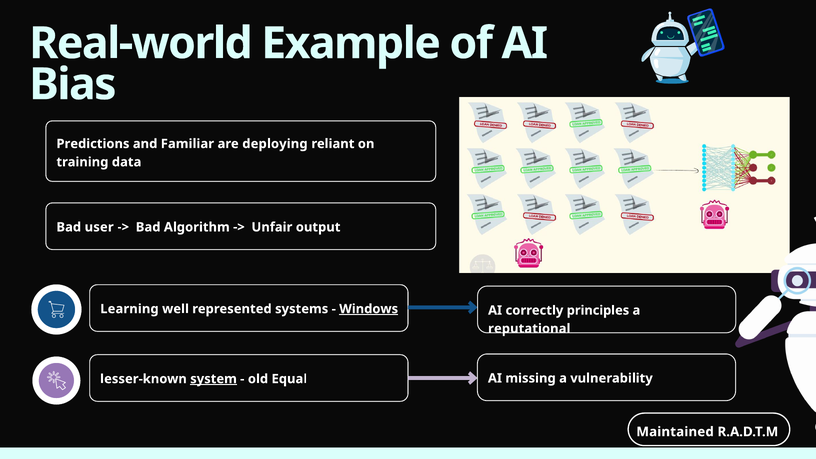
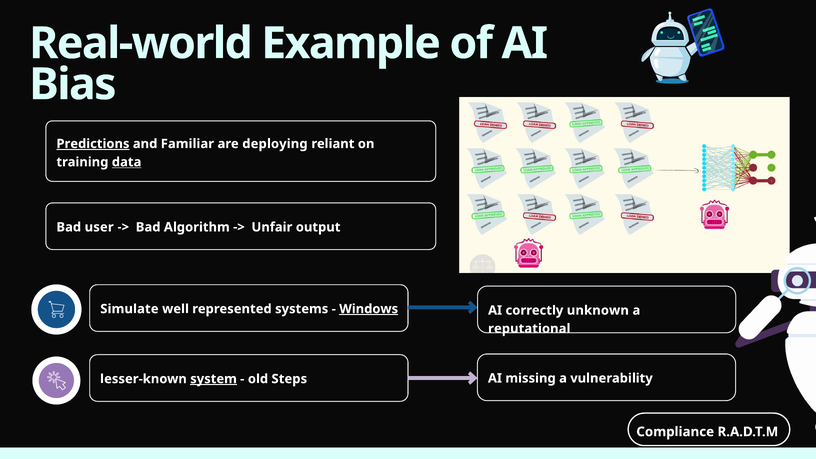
Predictions underline: none -> present (93, 144)
data underline: none -> present (127, 162)
Learning: Learning -> Simulate (129, 309)
principles: principles -> unknown (598, 310)
Equal: Equal -> Steps (289, 379)
Maintained: Maintained -> Compliance (675, 432)
